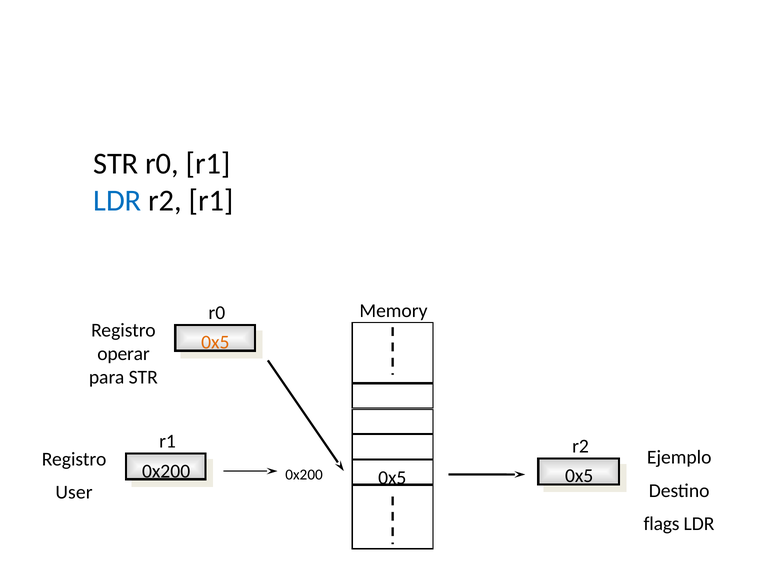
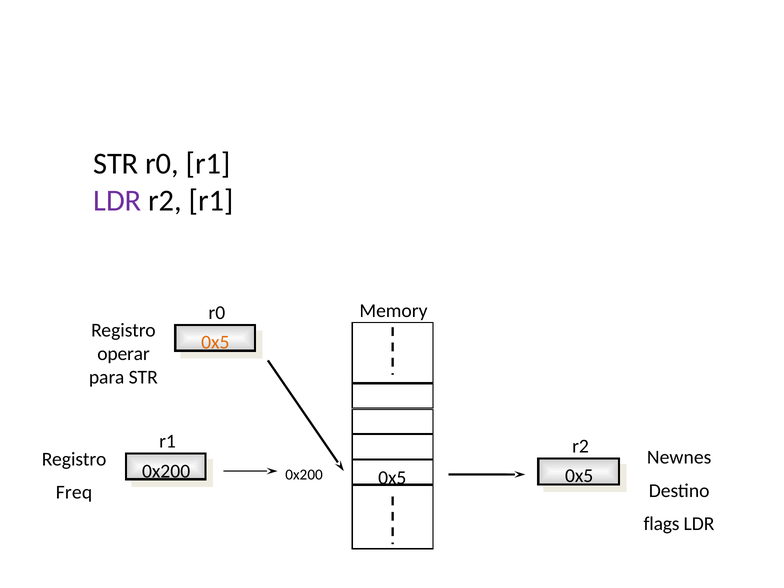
LDR colour: blue -> purple (117, 201)
Ejemplo: Ejemplo -> Newnes (679, 457)
User: User -> Freq (74, 492)
